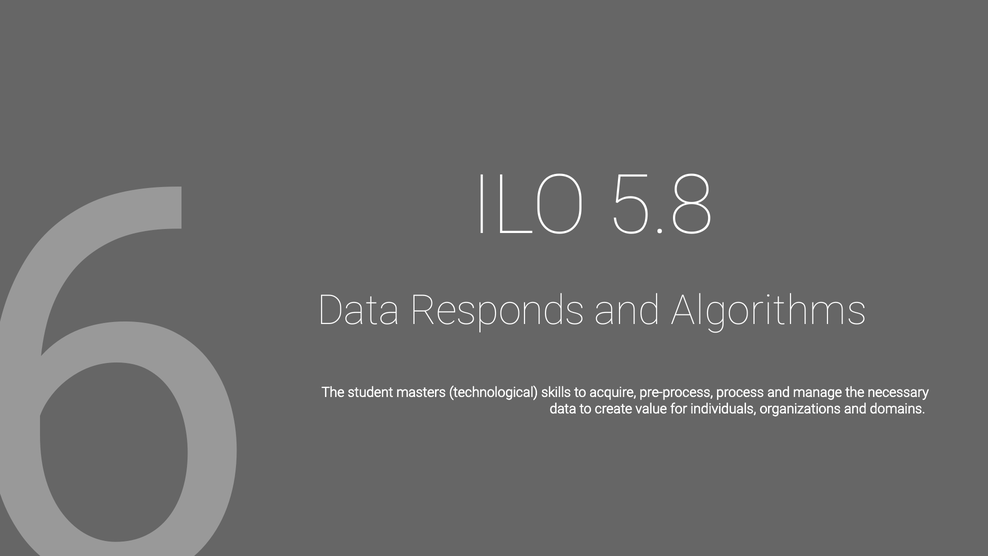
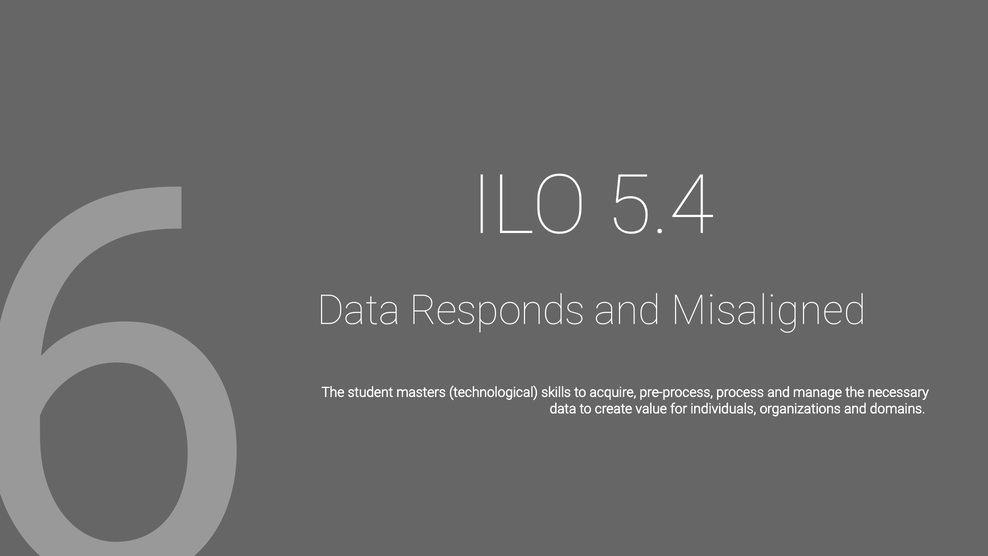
5.8: 5.8 -> 5.4 (661, 206)
Algorithms: Algorithms -> Misaligned (769, 310)
